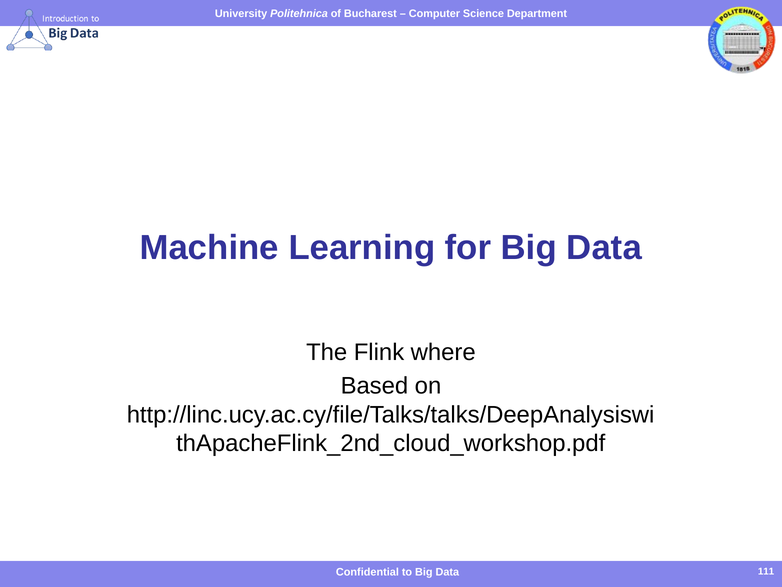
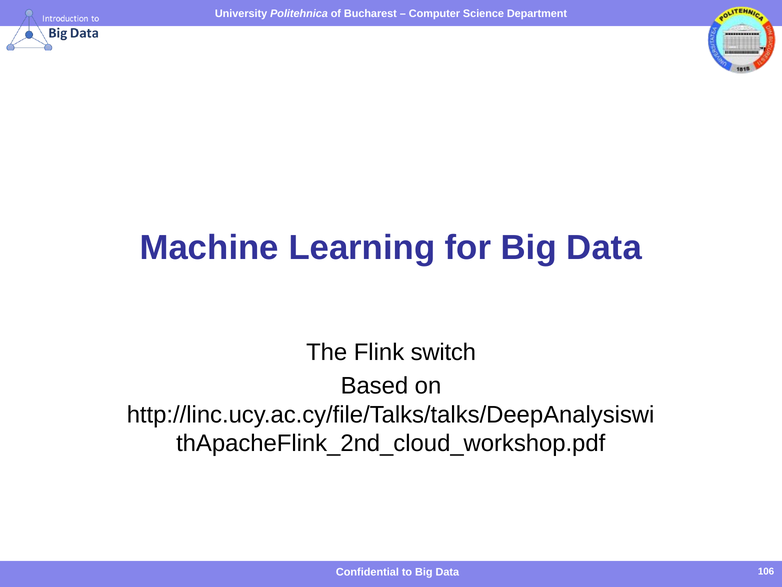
where: where -> switch (443, 352)
111: 111 -> 106 (766, 571)
